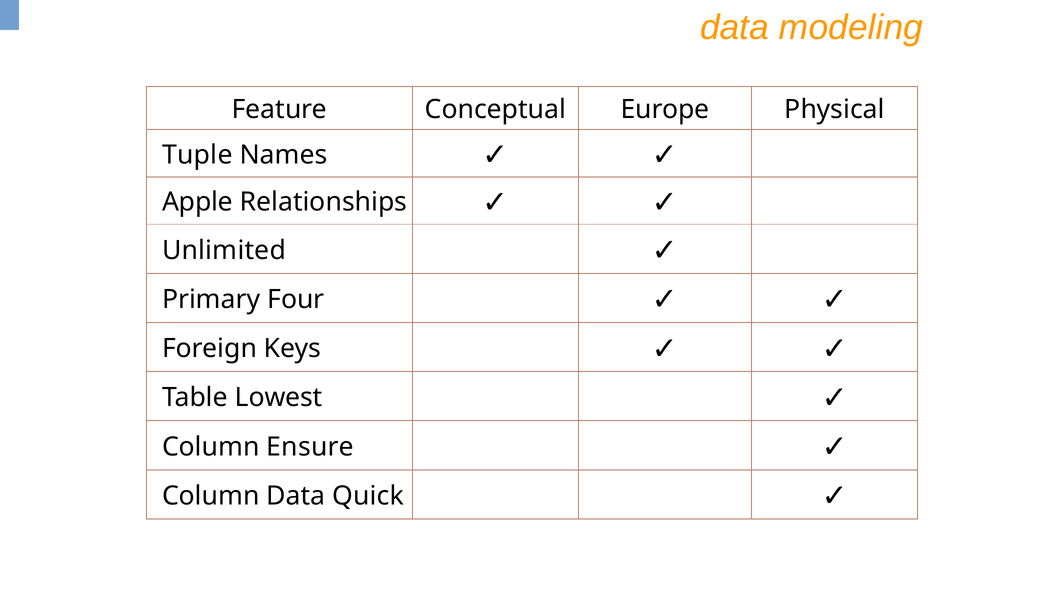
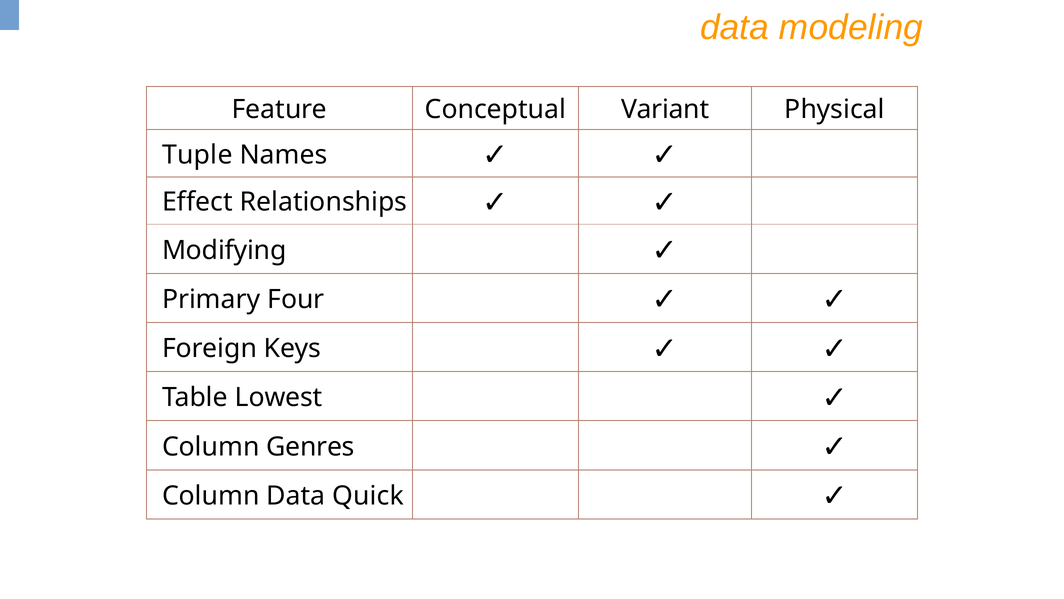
Europe: Europe -> Variant (665, 109)
Apple: Apple -> Effect (197, 202)
Unlimited: Unlimited -> Modifying (224, 250)
Ensure: Ensure -> Genres (310, 446)
